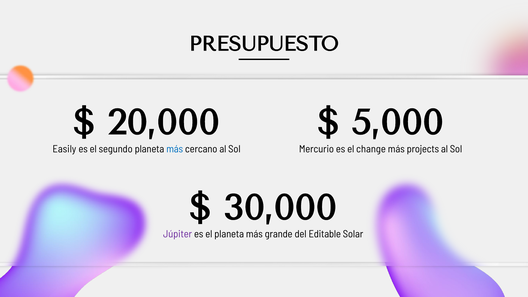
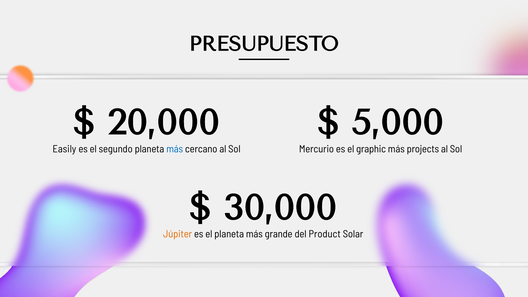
change: change -> graphic (371, 149)
Júpiter colour: purple -> orange (178, 234)
Editable: Editable -> Product (325, 234)
